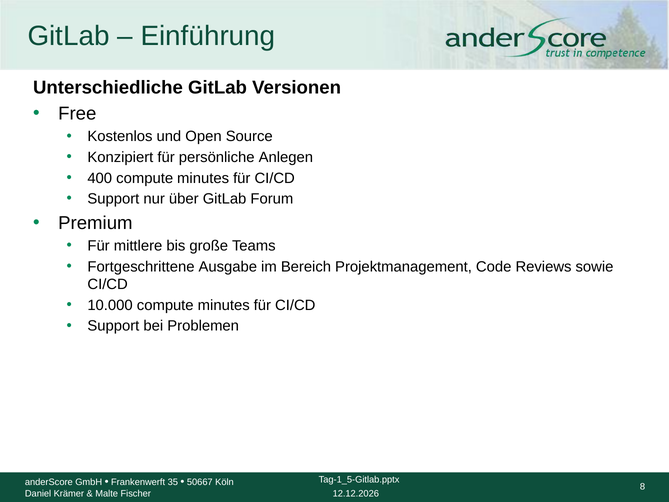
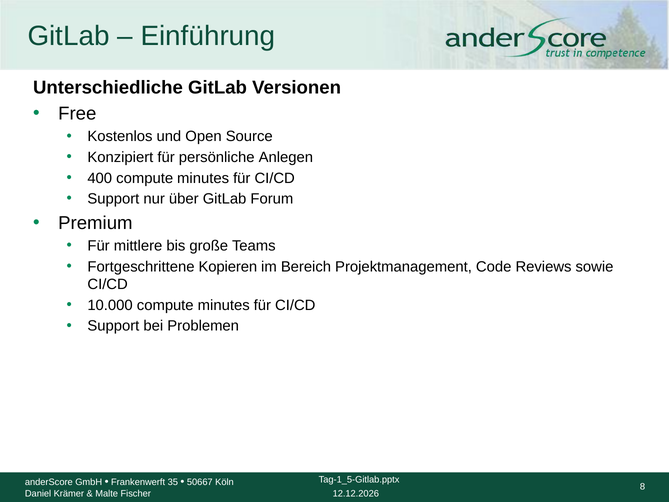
Ausgabe: Ausgabe -> Kopieren (228, 266)
